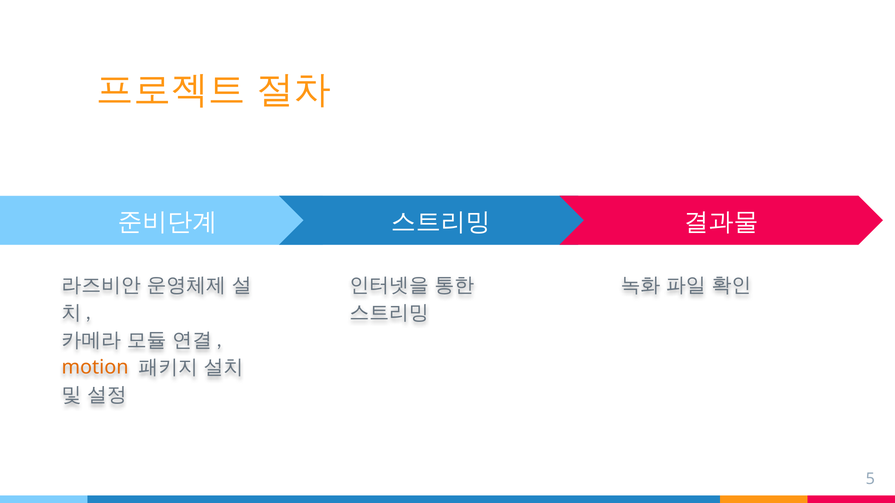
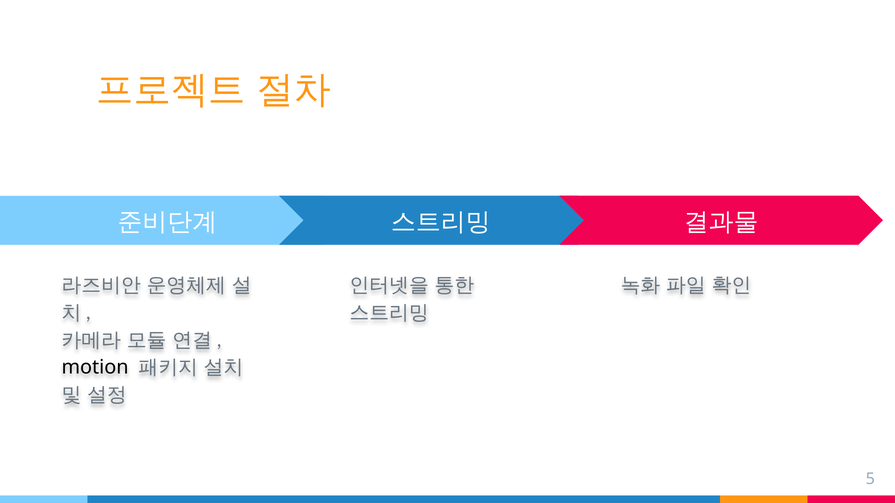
motion colour: orange -> black (95, 368)
